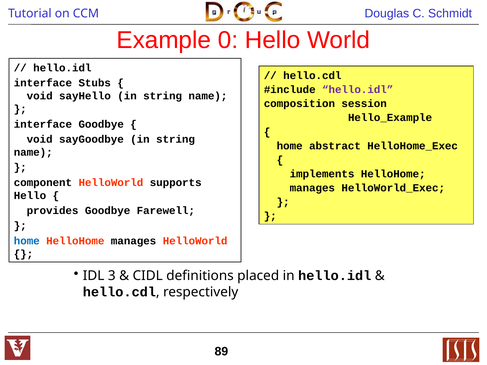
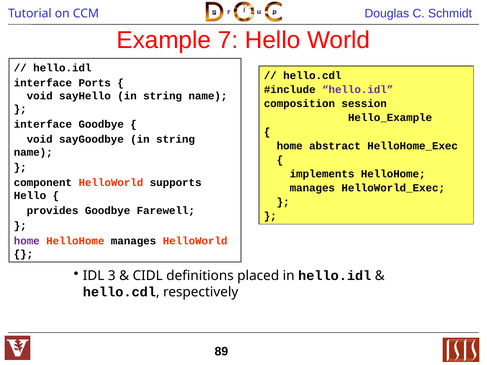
0: 0 -> 7 (228, 40)
Stubs: Stubs -> Ports (95, 83)
home colour: blue -> purple (27, 241)
